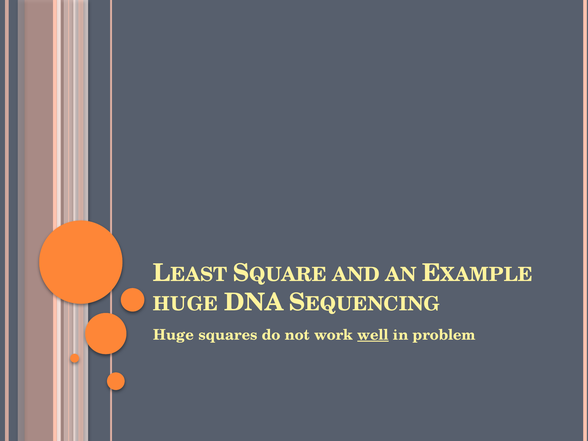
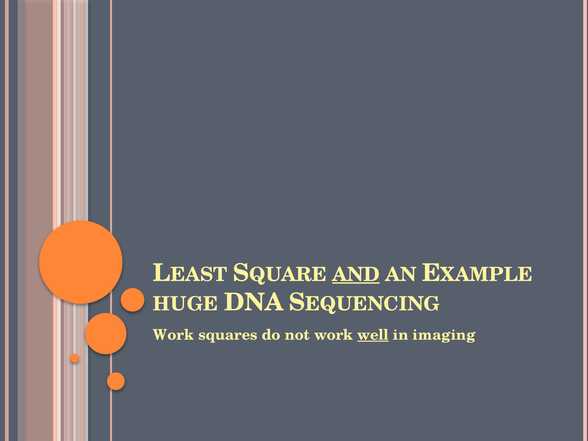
AND underline: none -> present (356, 275)
Huge: Huge -> Work (173, 335)
problem: problem -> imaging (444, 335)
